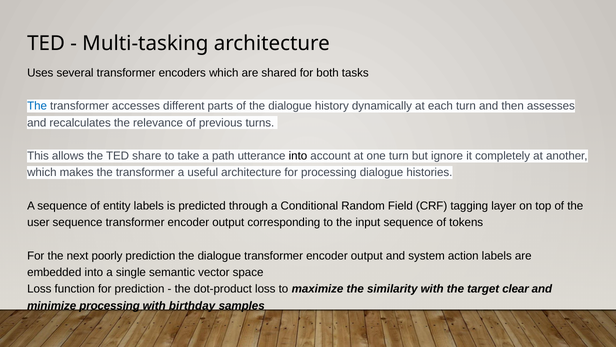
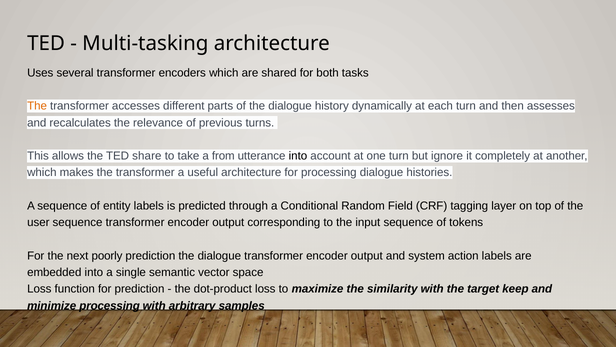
The colour: blue -> orange (37, 106)
path: path -> from (223, 156)
clear: clear -> keep (515, 289)
birthday: birthday -> arbitrary (192, 305)
